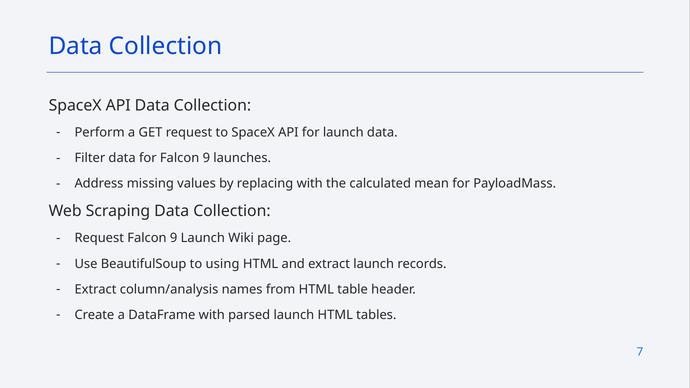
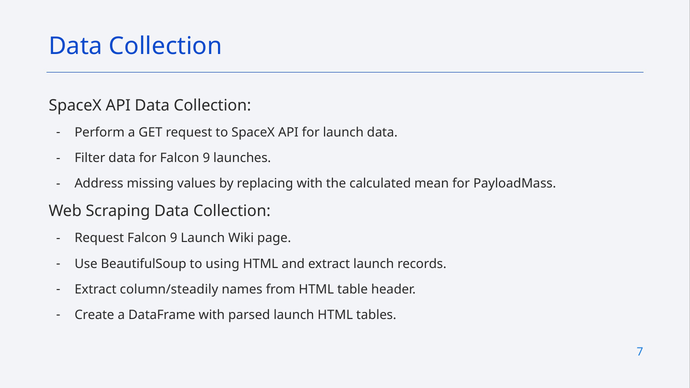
column/analysis: column/analysis -> column/steadily (169, 289)
